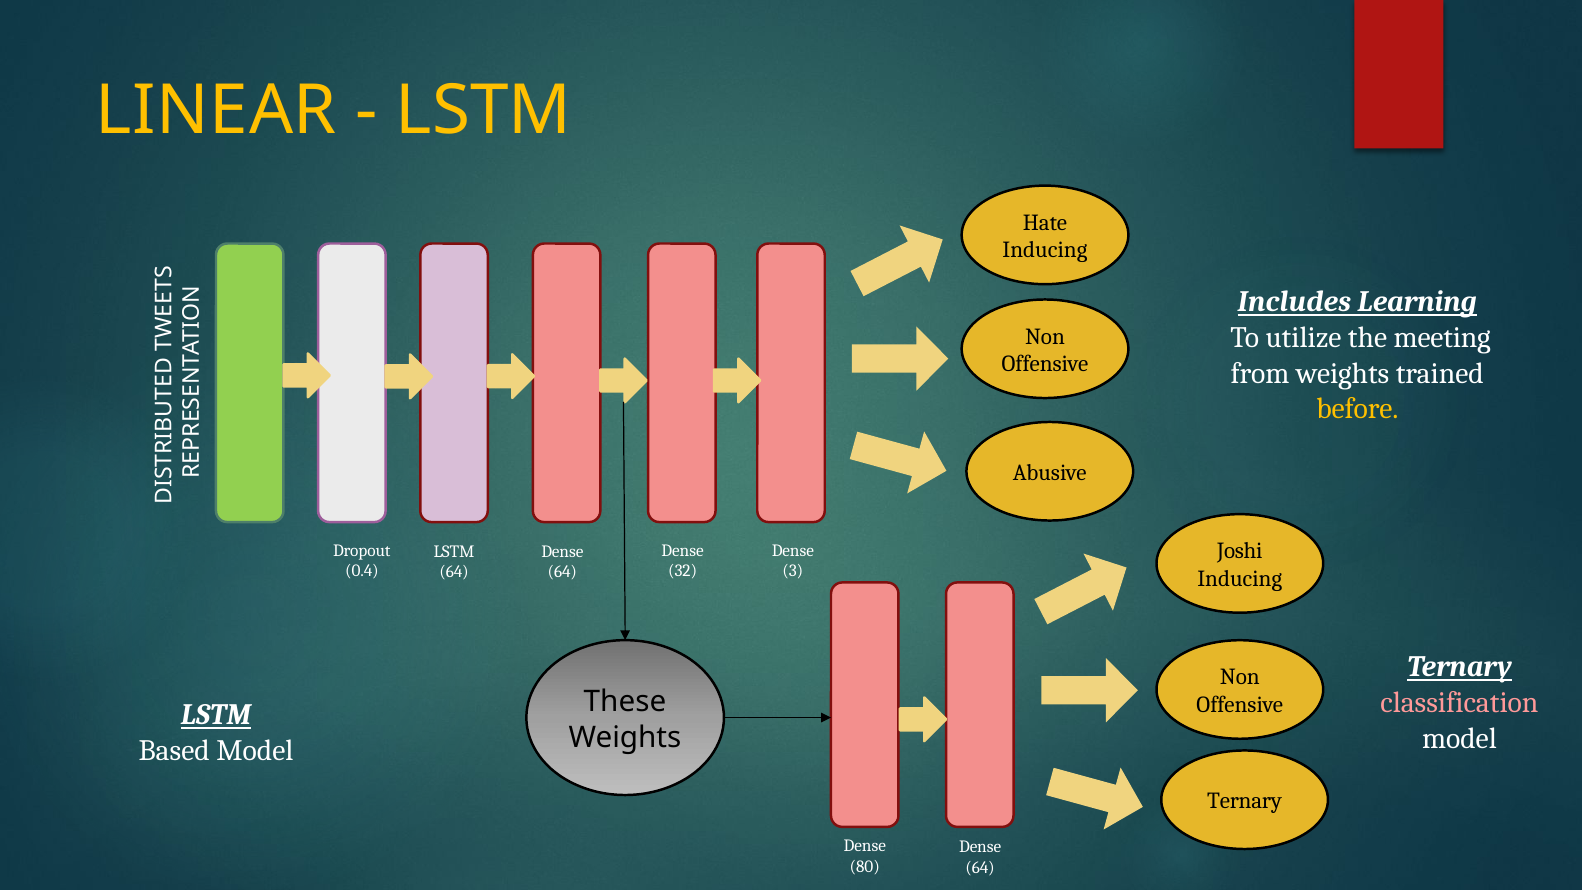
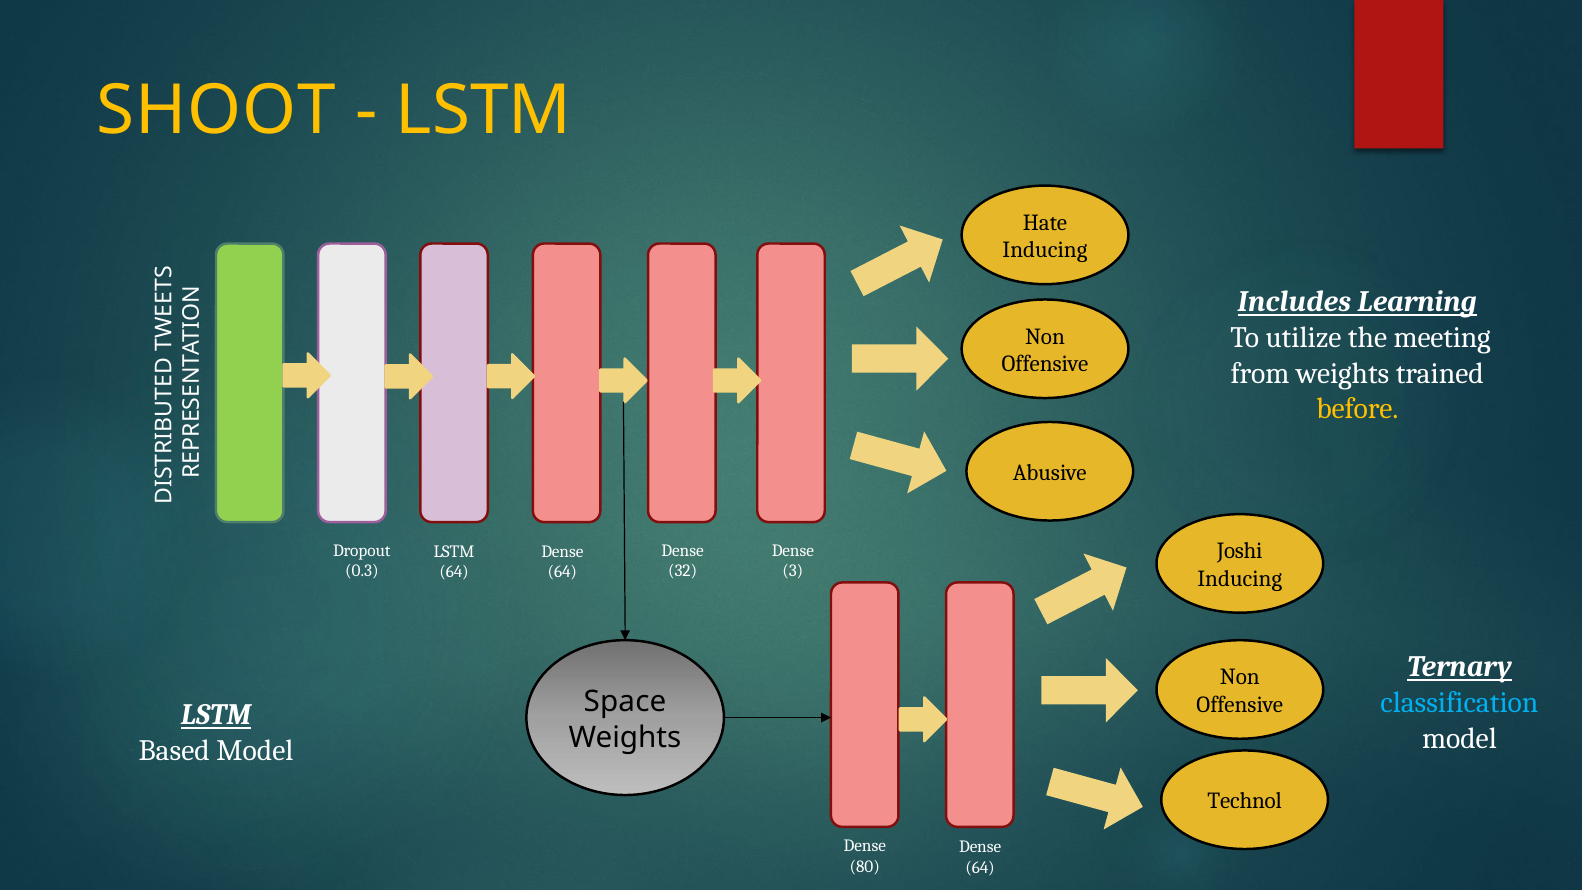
LINEAR: LINEAR -> SHOOT (216, 111)
0.4: 0.4 -> 0.3 (362, 571)
classification colour: pink -> light blue (1459, 703)
These: These -> Space (625, 702)
Ternary: Ternary -> Technol (1245, 801)
